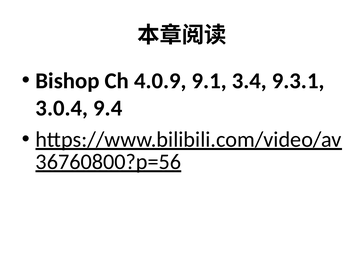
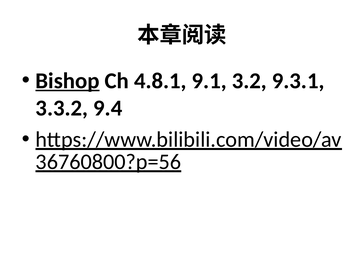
Bishop underline: none -> present (67, 81)
4.0.9: 4.0.9 -> 4.8.1 (160, 81)
3.4: 3.4 -> 3.2 (249, 81)
3.0.4: 3.0.4 -> 3.3.2 (62, 108)
